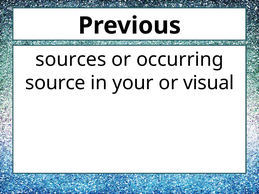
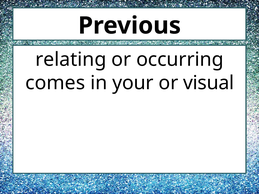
sources: sources -> relating (71, 60)
source: source -> comes (55, 83)
